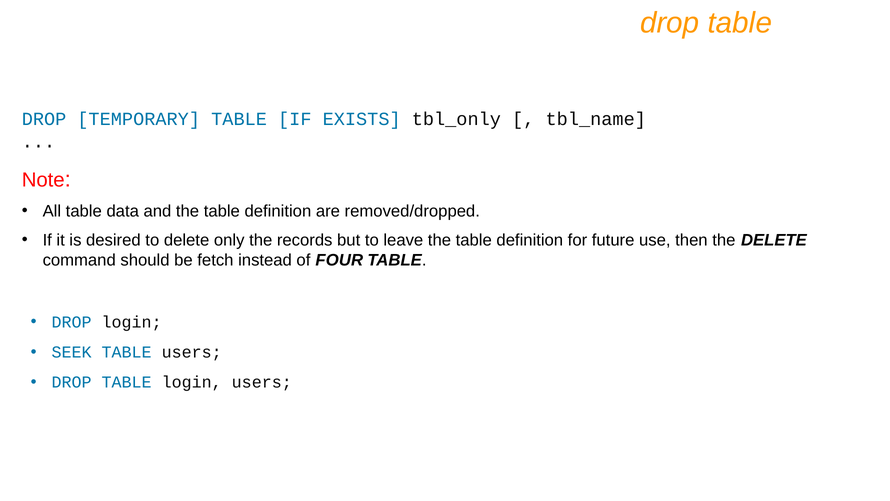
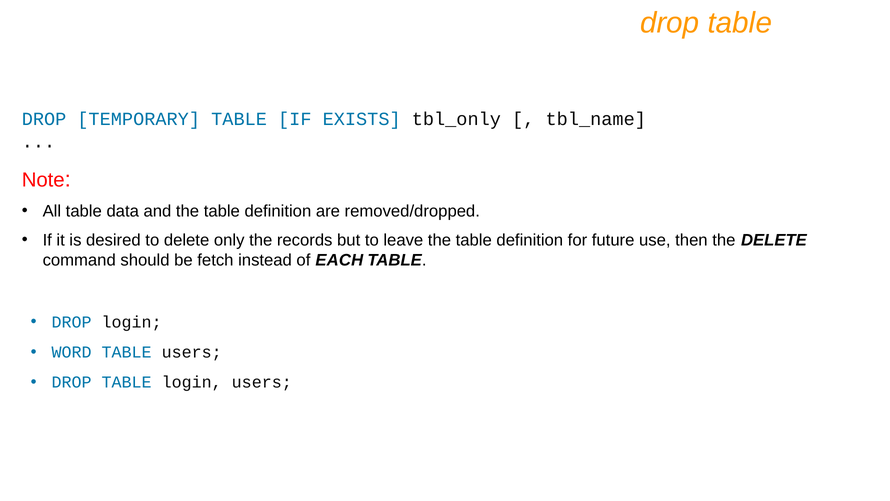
FOUR: FOUR -> EACH (339, 260)
SEEK: SEEK -> WORD (72, 352)
